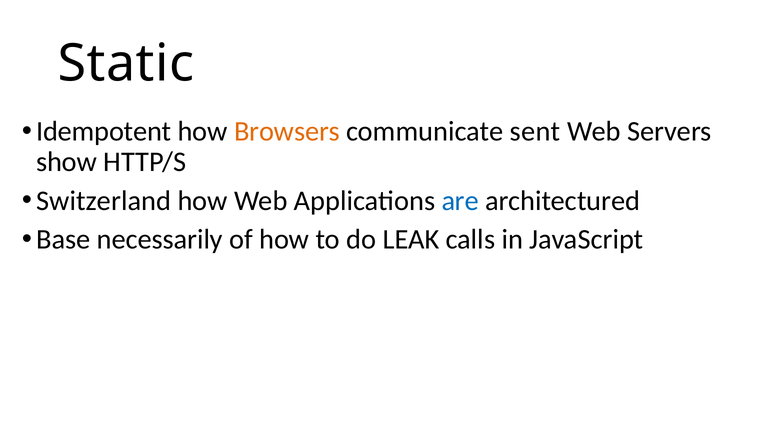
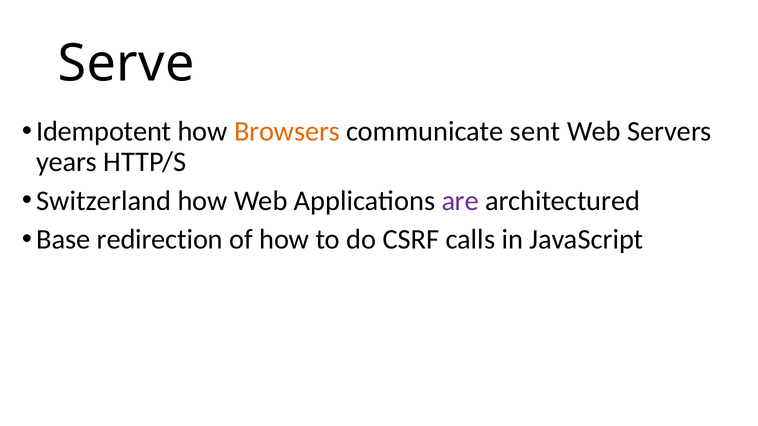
Static: Static -> Serve (126, 64)
show: show -> years (67, 162)
are colour: blue -> purple (460, 201)
necessarily: necessarily -> redirection (160, 239)
LEAK: LEAK -> CSRF (411, 239)
